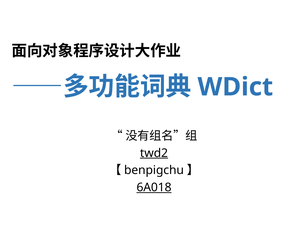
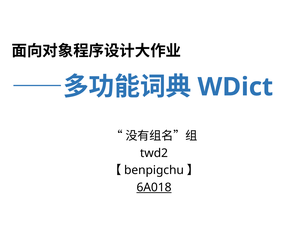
twd2 underline: present -> none (154, 153)
